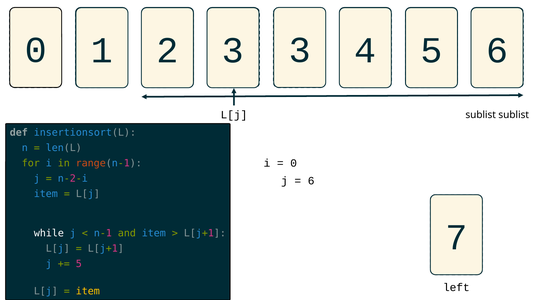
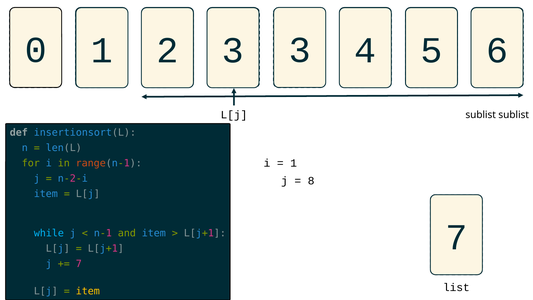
0: 0 -> 1 (294, 163)
6: 6 -> 8 (311, 181)
while colour: white -> light blue (49, 233)
5: 5 -> 7 (79, 264)
left: left -> list (456, 287)
